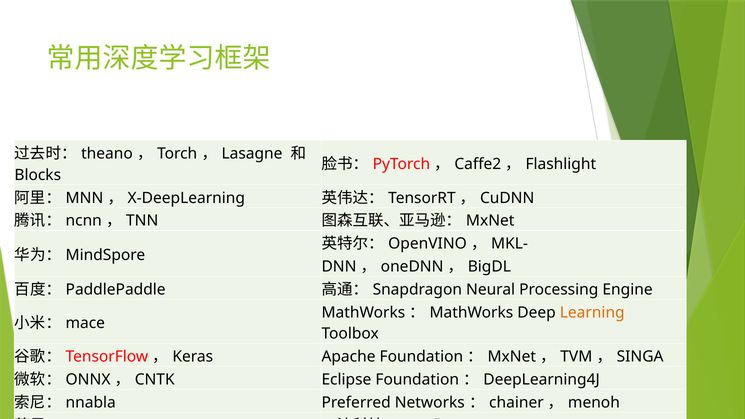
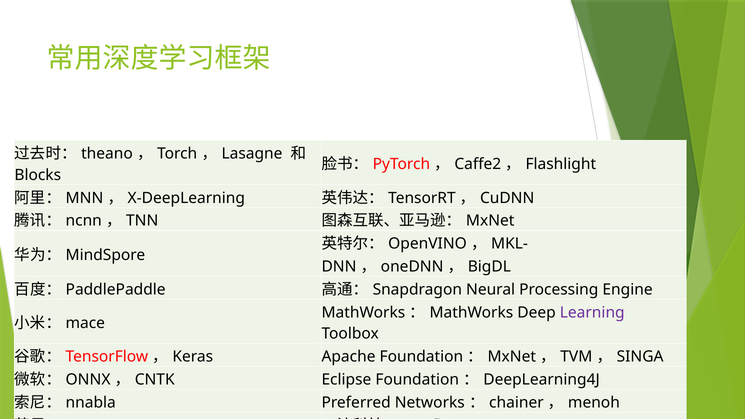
Learning colour: orange -> purple (592, 312)
